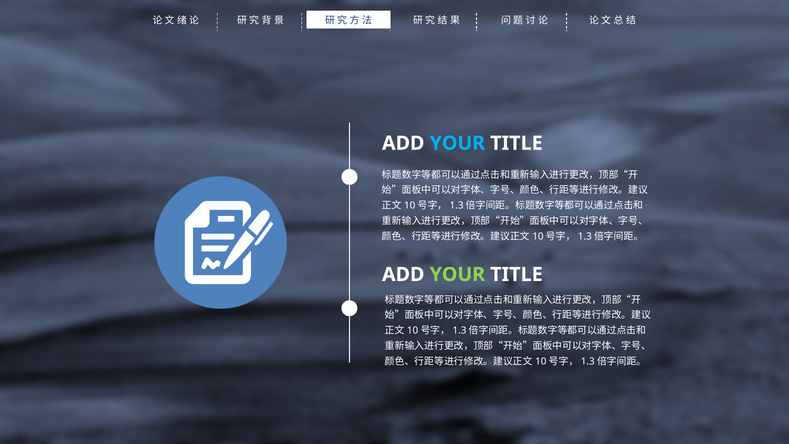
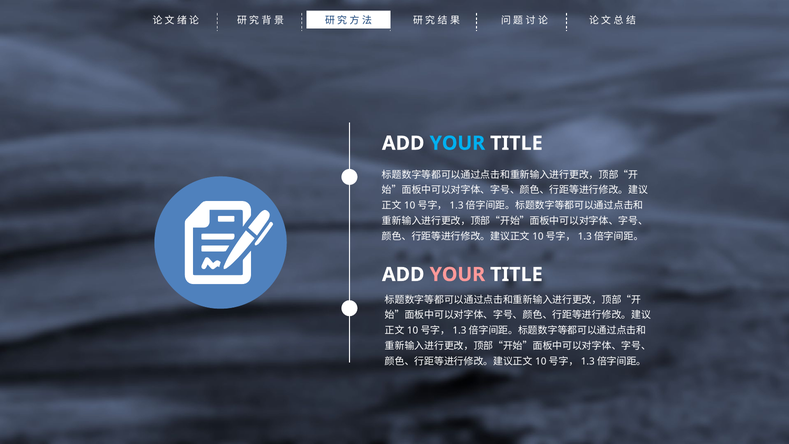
YOUR colour: light green -> pink (457, 274)
